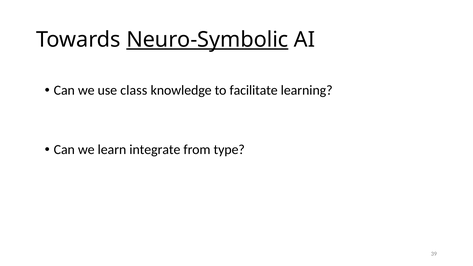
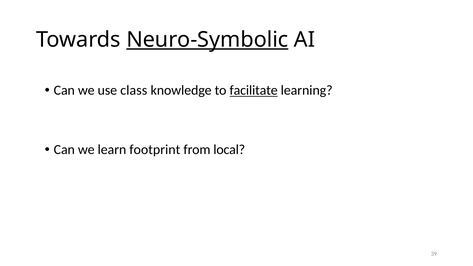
facilitate underline: none -> present (254, 90)
integrate: integrate -> footprint (155, 150)
type: type -> local (229, 150)
